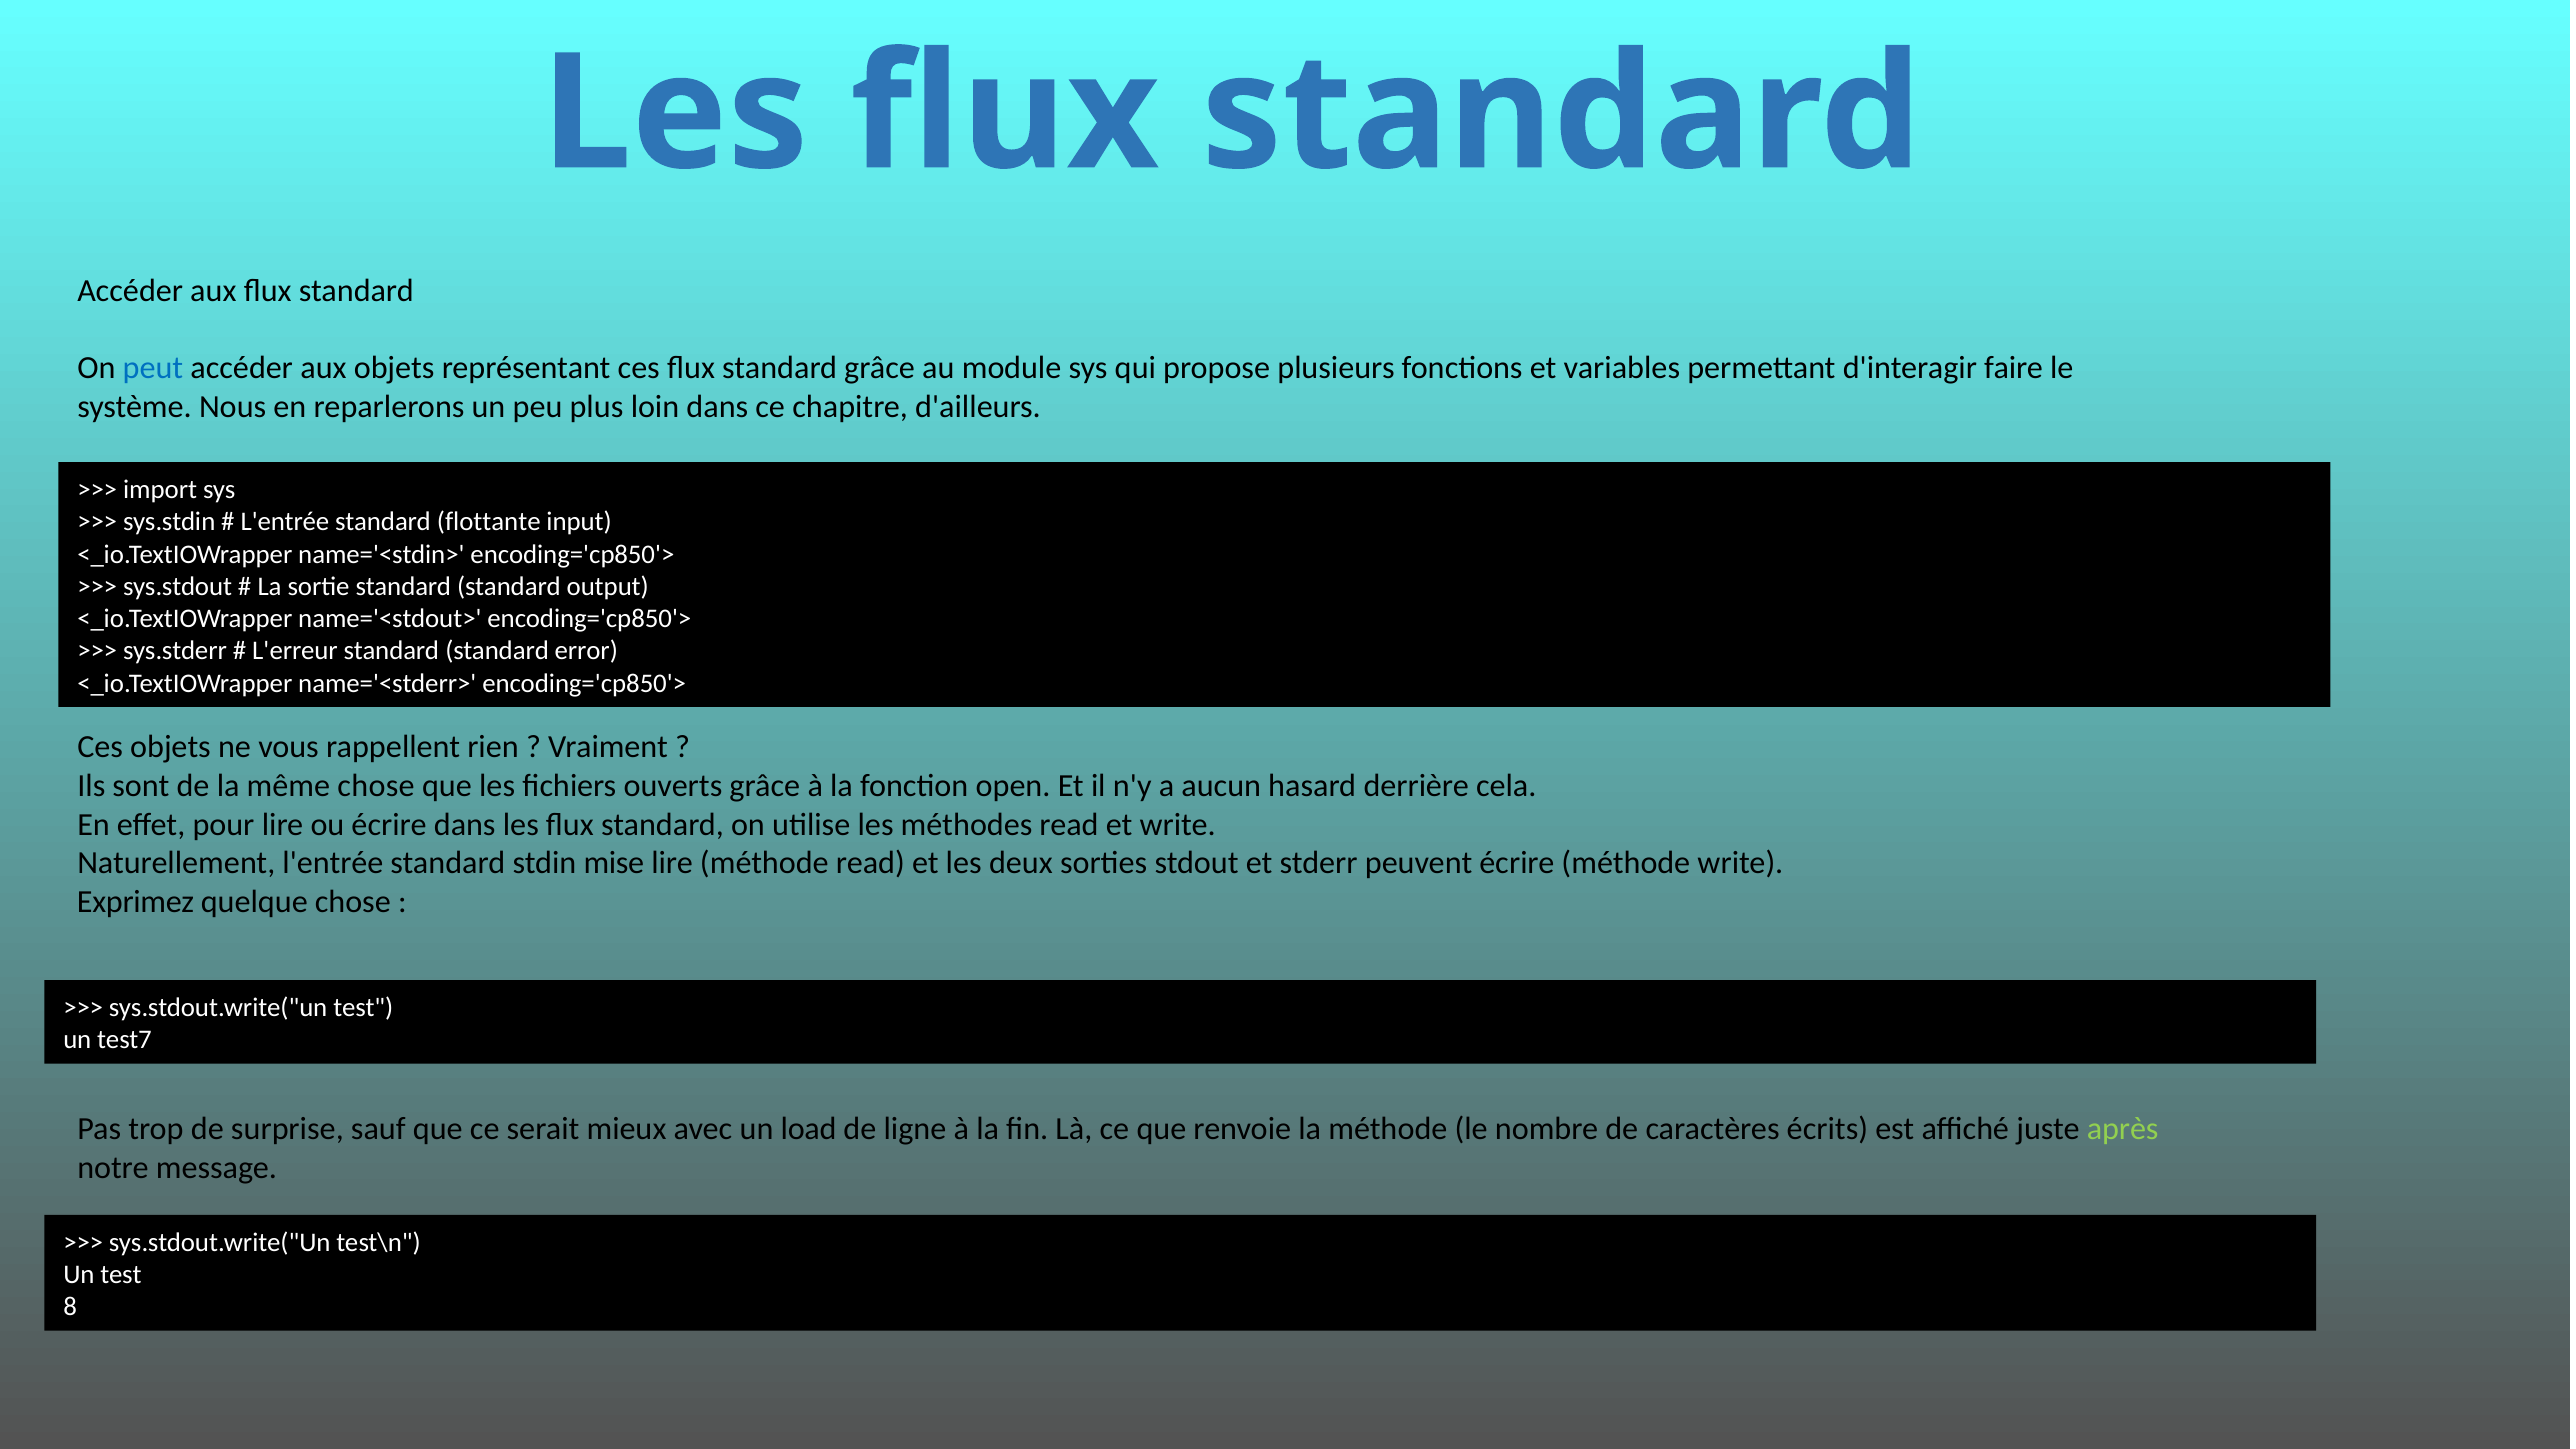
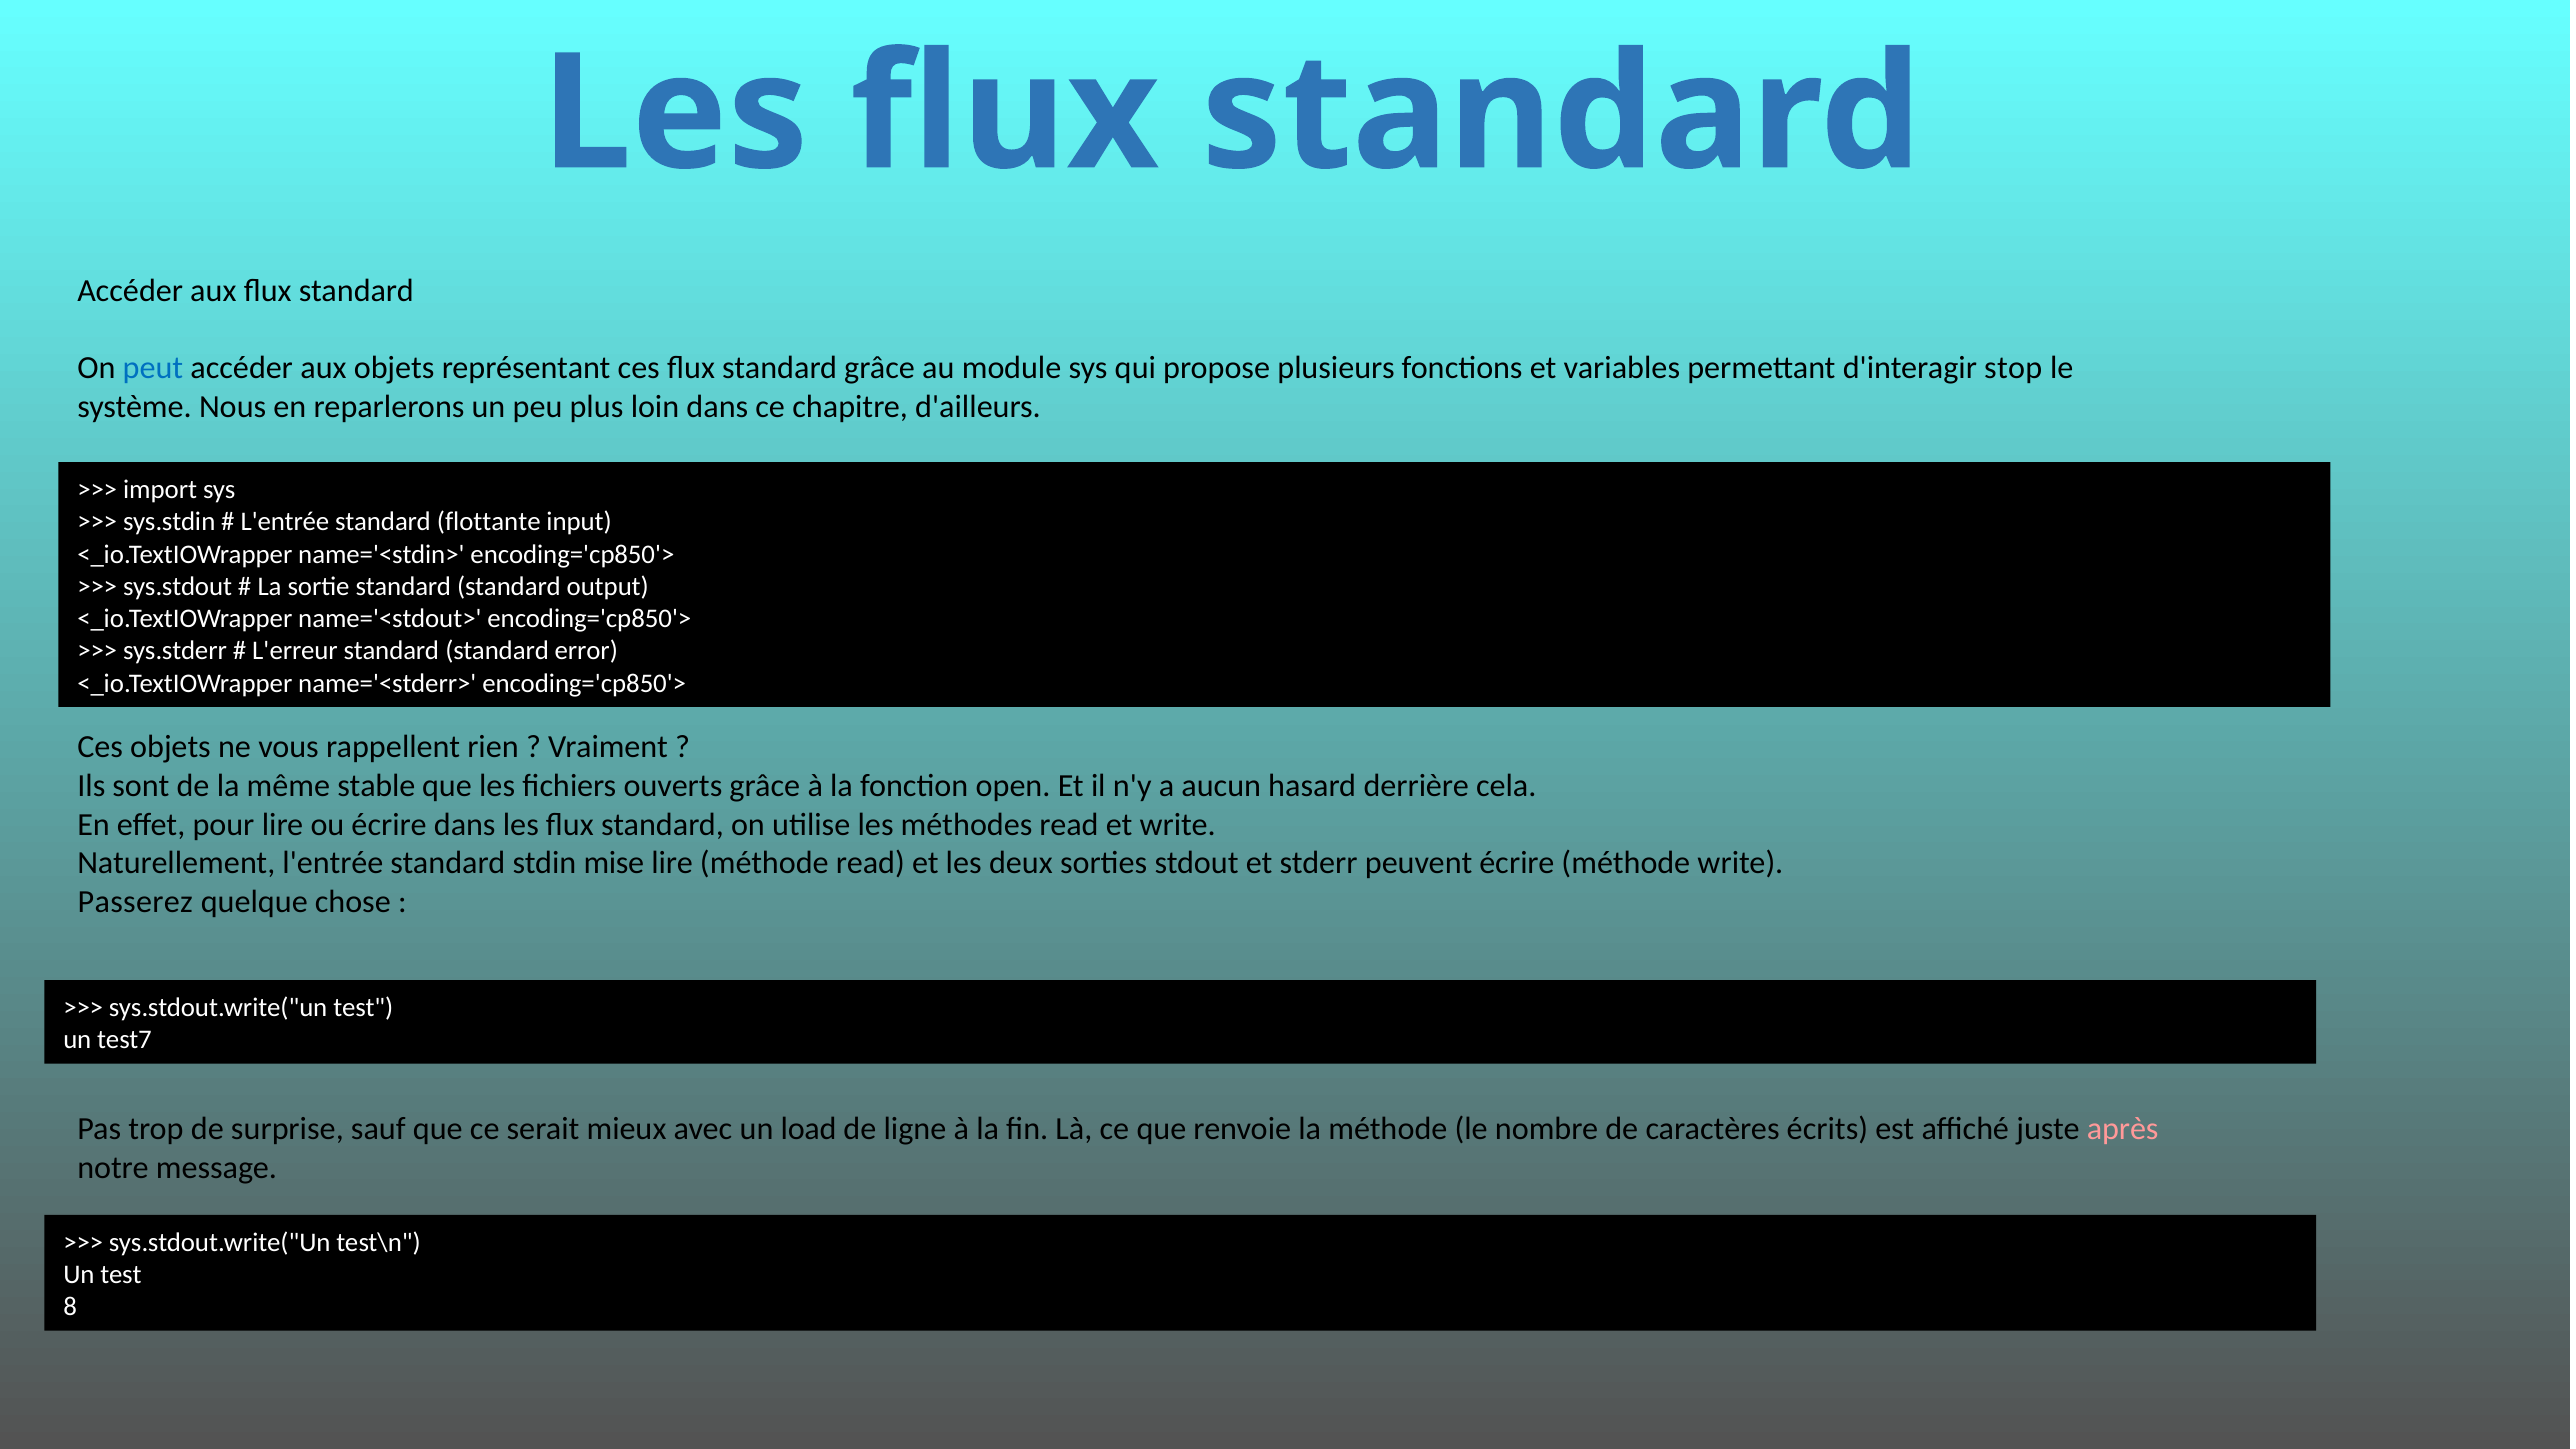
faire: faire -> stop (2013, 368)
même chose: chose -> stable (376, 786)
Exprimez: Exprimez -> Passerez (135, 902)
après colour: light green -> pink (2123, 1129)
